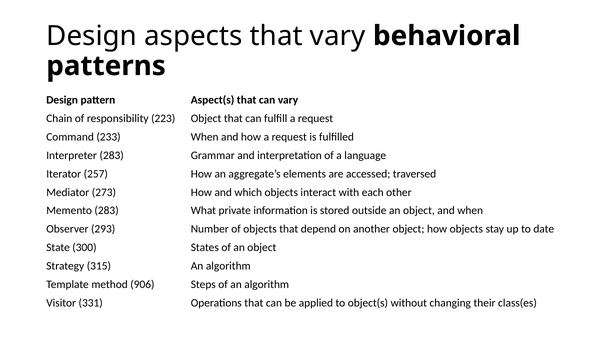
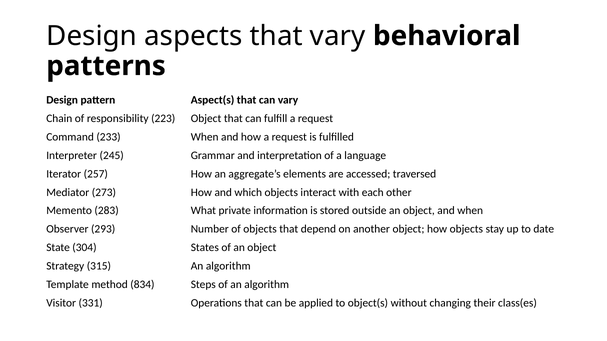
Interpreter 283: 283 -> 245 (112, 156)
300: 300 -> 304 (84, 248)
906: 906 -> 834 (142, 285)
